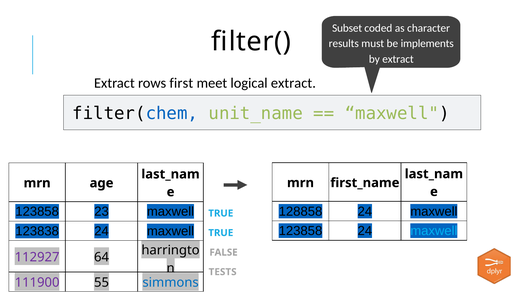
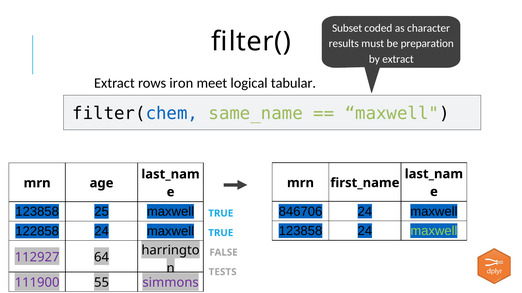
implements: implements -> preparation (427, 44)
first: first -> iron (181, 83)
logical extract: extract -> tabular (293, 83)
unit_name: unit_name -> same_name (256, 114)
128858: 128858 -> 846706 (301, 212)
23: 23 -> 25 (102, 212)
maxwell colour: light blue -> light green (434, 231)
123838: 123838 -> 122858 (37, 232)
simmons colour: blue -> purple (171, 283)
